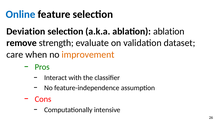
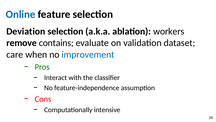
ablation ablation: ablation -> workers (169, 31)
strength: strength -> contains (56, 43)
improvement colour: orange -> blue (88, 54)
